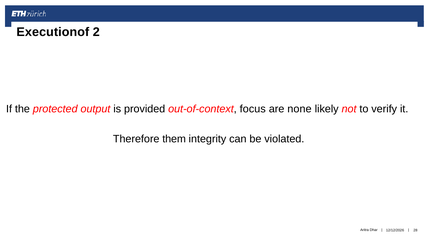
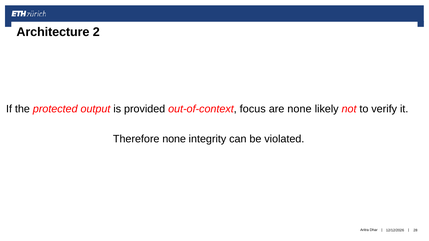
Executionof: Executionof -> Architecture (53, 32)
Therefore them: them -> none (174, 139)
